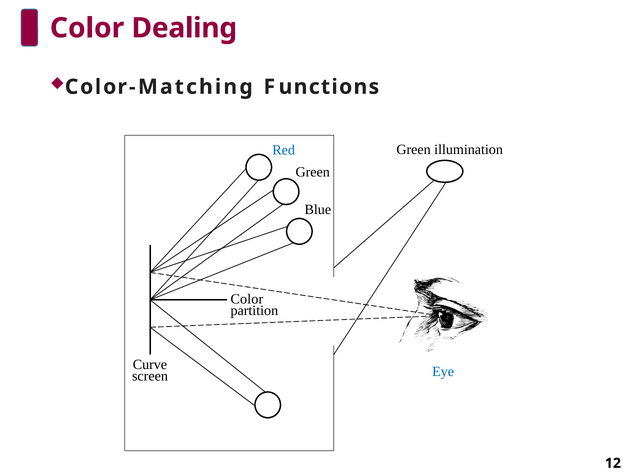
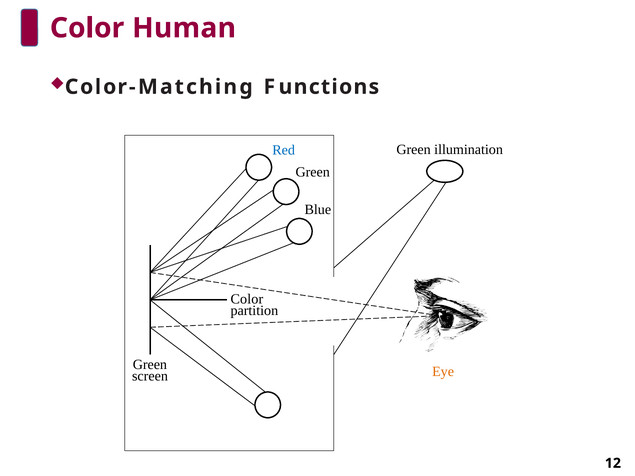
Dealing: Dealing -> Human (184, 28)
Curve: Curve -> Green (150, 365)
Eye colour: blue -> orange (443, 372)
